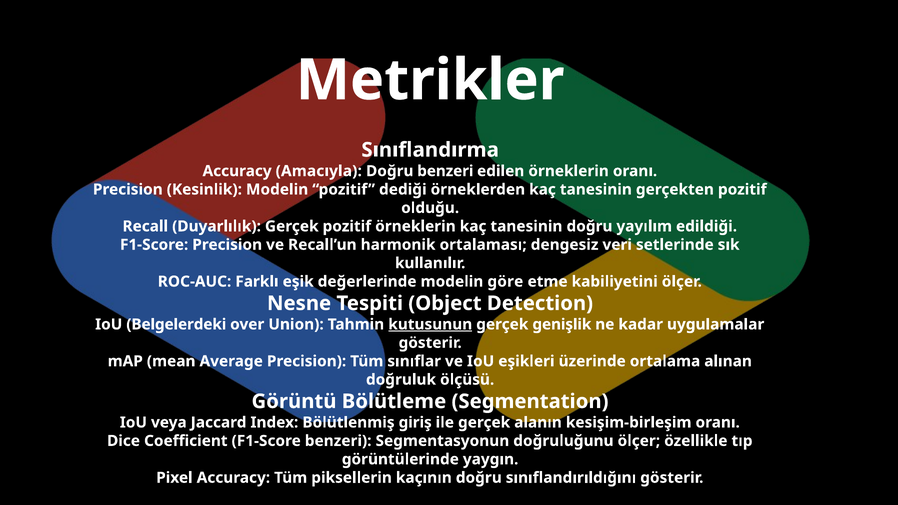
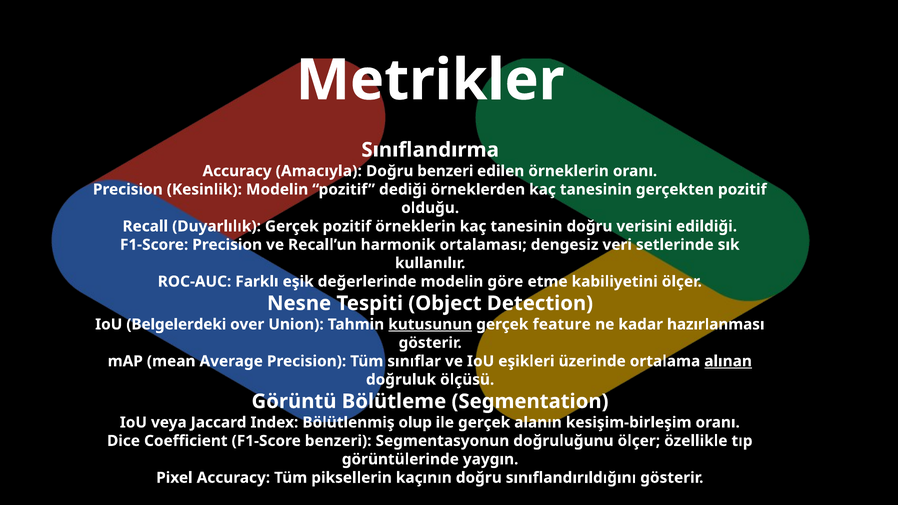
yayılım: yayılım -> verisini (644, 226)
genişlik: genişlik -> feature (562, 324)
uygulamalar: uygulamalar -> hazırlanması (716, 324)
alınan underline: none -> present (728, 361)
giriş: giriş -> olup (415, 423)
